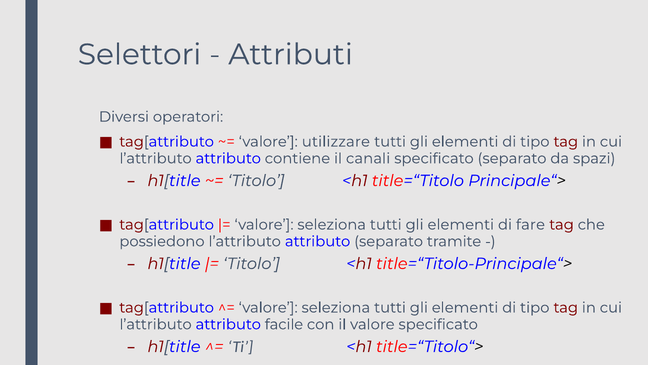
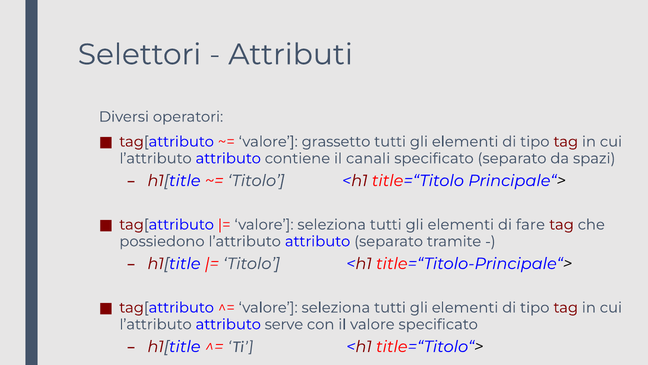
utilizzare: utilizzare -> grassetto (336, 141)
facile: facile -> serve (284, 324)
